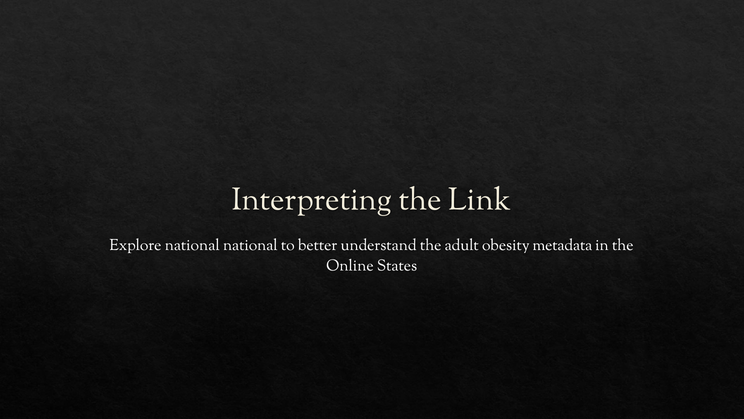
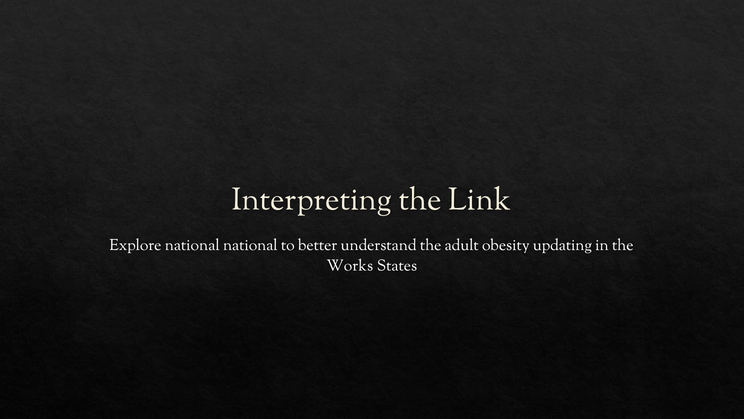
metadata: metadata -> updating (562, 245)
Online: Online -> Works (350, 265)
